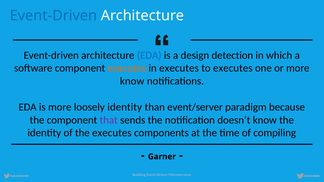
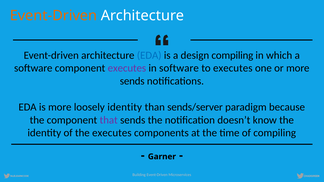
Event-Driven colour: blue -> orange (53, 16)
design detection: detection -> compiling (232, 55)
executes colour: orange -> purple (127, 68)
in executes: executes -> software (179, 68)
know: know -> sends (132, 81)
event/server: event/server -> sends/server (195, 107)
